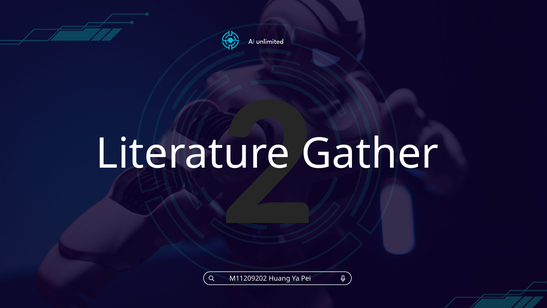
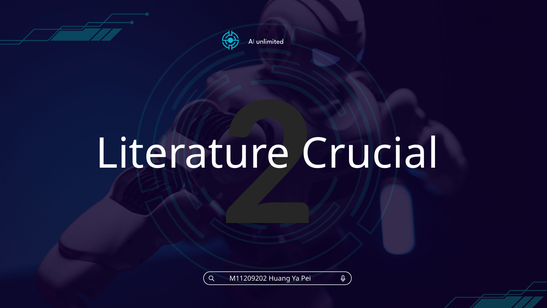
Gather: Gather -> Crucial (370, 154)
